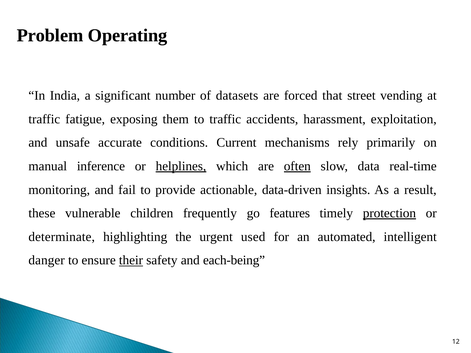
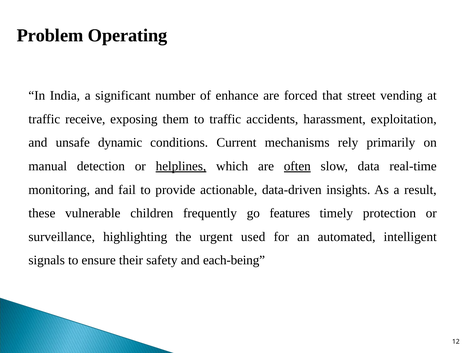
datasets: datasets -> enhance (237, 96)
fatigue: fatigue -> receive (85, 119)
accurate: accurate -> dynamic (120, 143)
inference: inference -> detection (101, 166)
protection underline: present -> none (389, 213)
determinate: determinate -> surveillance (62, 237)
danger: danger -> signals (47, 260)
their underline: present -> none (131, 260)
